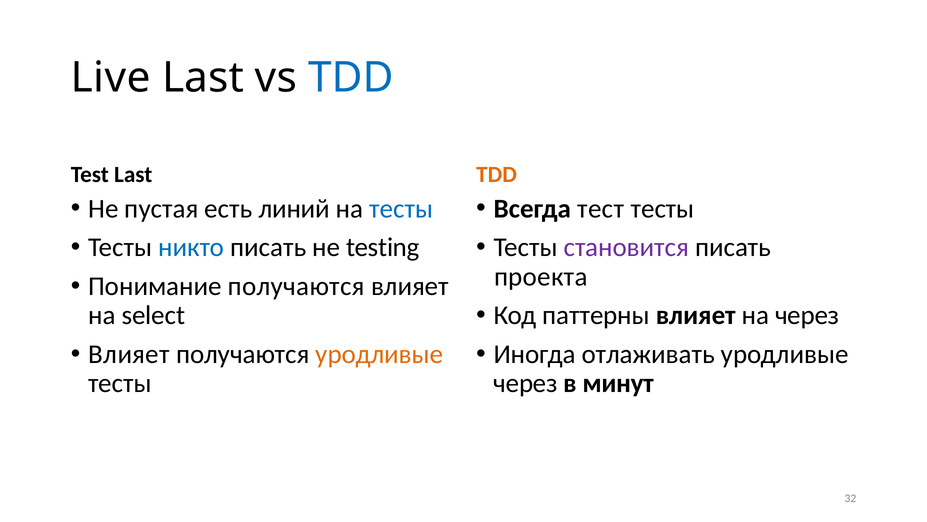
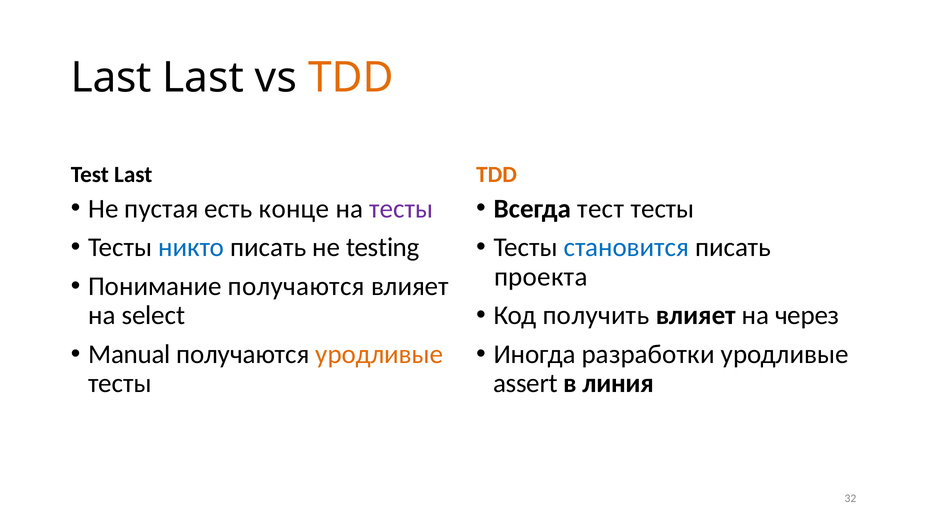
Live: Live -> Last (111, 78)
TDD colour: blue -> orange (351, 78)
линий: линий -> конце (294, 208)
тесты colour: blue -> purple (401, 208)
становится colour: purple -> blue (626, 247)
паттерны: паттерны -> получить (596, 315)
Влияет: Влияет -> Manual (129, 354)
отлаживать: отлаживать -> разработки (648, 354)
через: через -> assert (525, 383)
минут: минут -> линия (618, 383)
